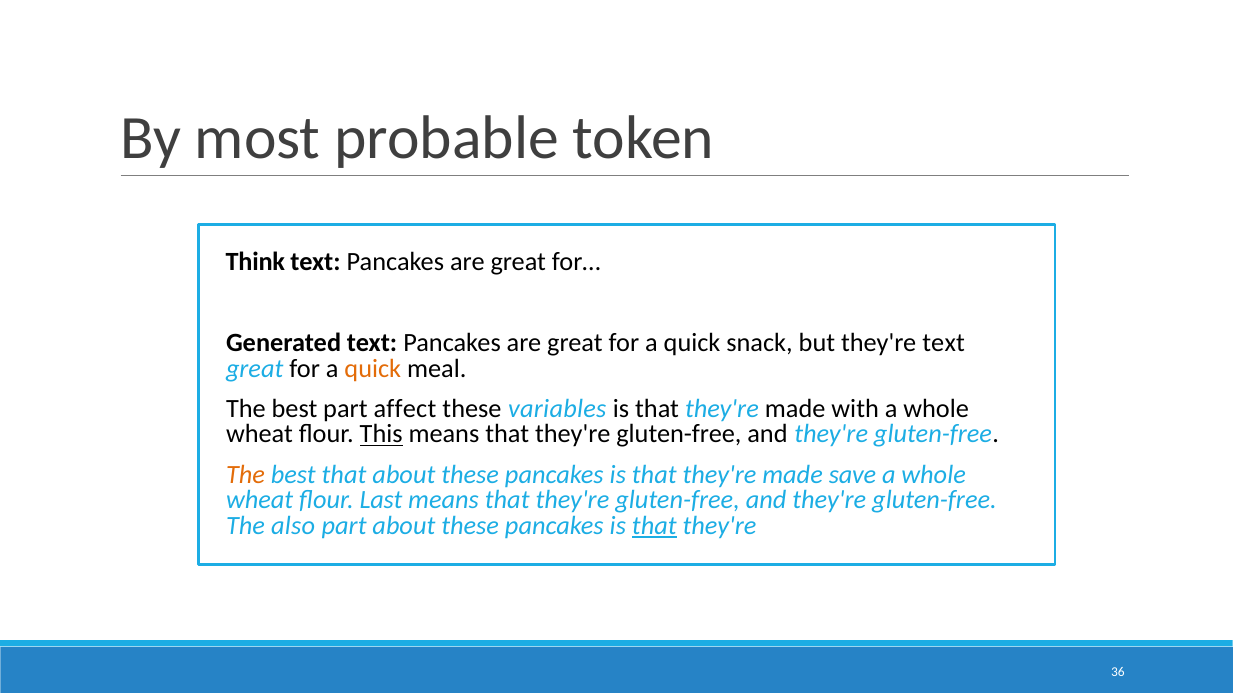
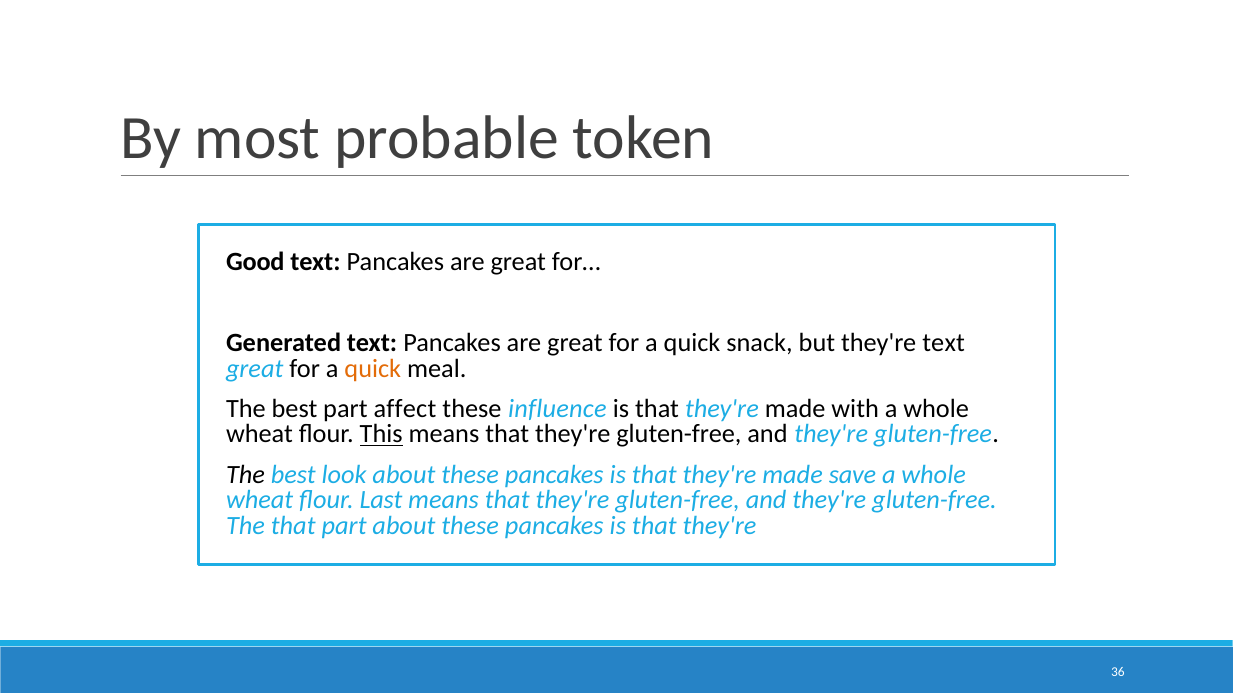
Think: Think -> Good (255, 262)
variables: variables -> influence (557, 409)
The colour: orange -> black (245, 475)
best that: that -> look (344, 475)
The also: also -> that (293, 526)
that underline: present -> none (654, 526)
